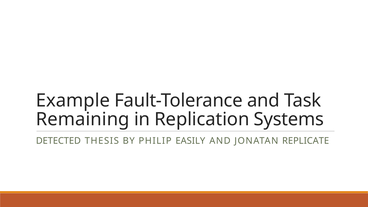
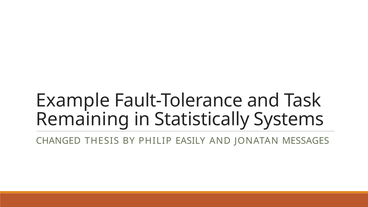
Replication: Replication -> Statistically (202, 119)
DETECTED: DETECTED -> CHANGED (58, 141)
REPLICATE: REPLICATE -> MESSAGES (306, 141)
